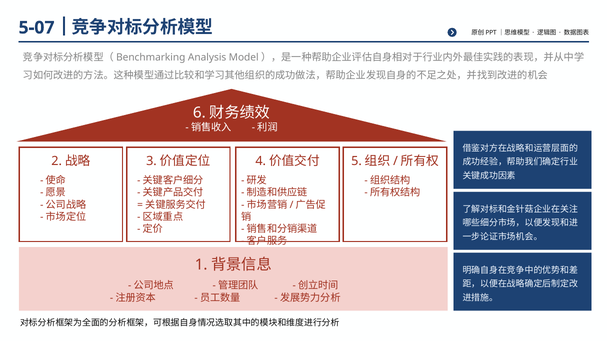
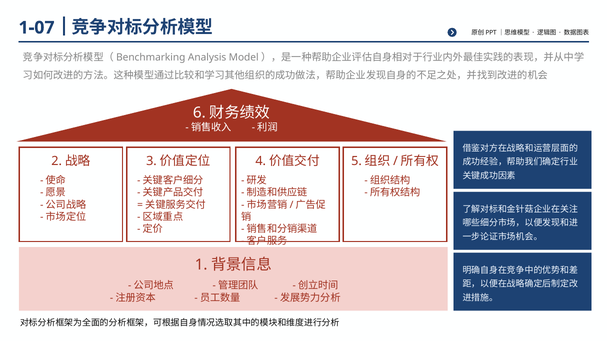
5-07: 5-07 -> 1-07 (37, 28)
